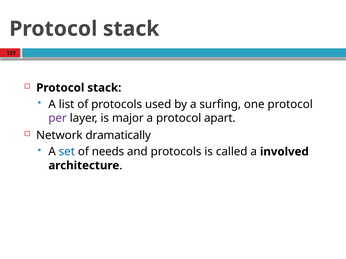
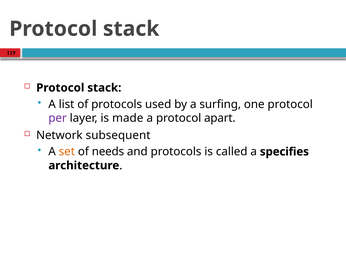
major: major -> made (128, 118)
dramatically: dramatically -> subsequent (118, 135)
set colour: blue -> orange (67, 152)
involved: involved -> specifies (284, 152)
